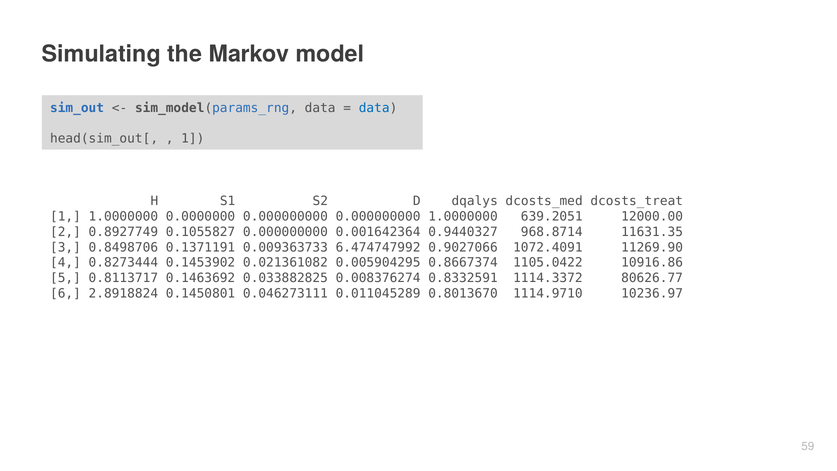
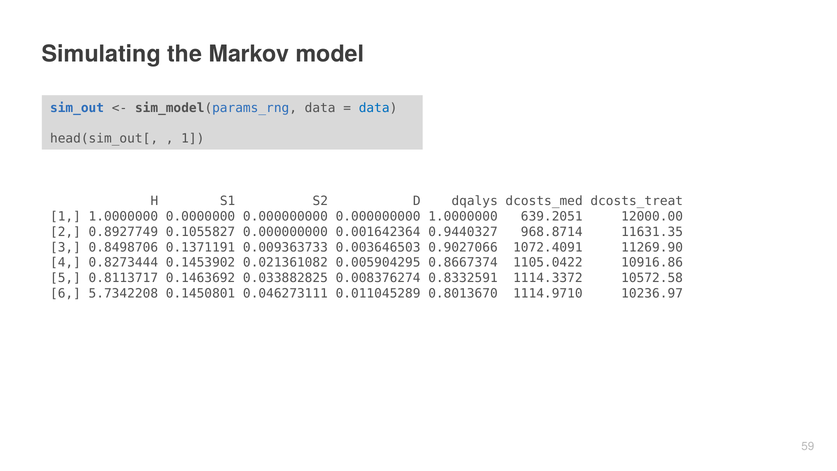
6.474747992: 6.474747992 -> 0.003646503 (378, 247)
80626.77: 80626.77 -> 10572.58 (652, 278)
2.8918824: 2.8918824 -> 5.7342208 (123, 293)
